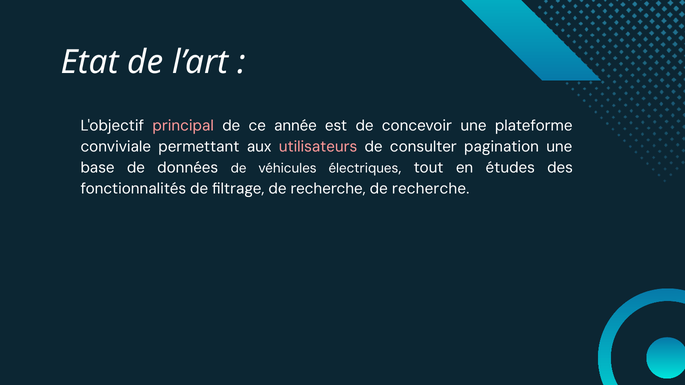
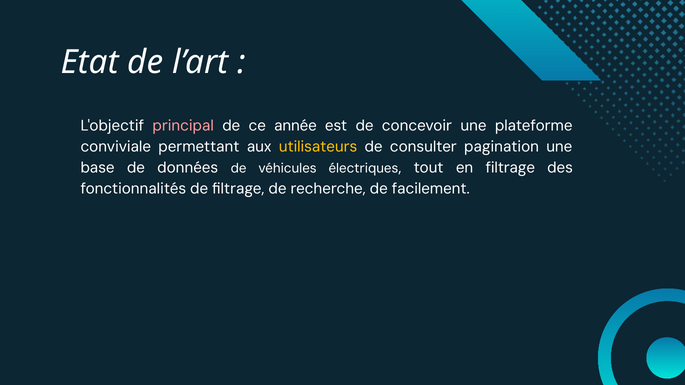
utilisateurs colour: pink -> yellow (318, 147)
en études: études -> filtrage (510, 168)
recherche de recherche: recherche -> facilement (431, 189)
